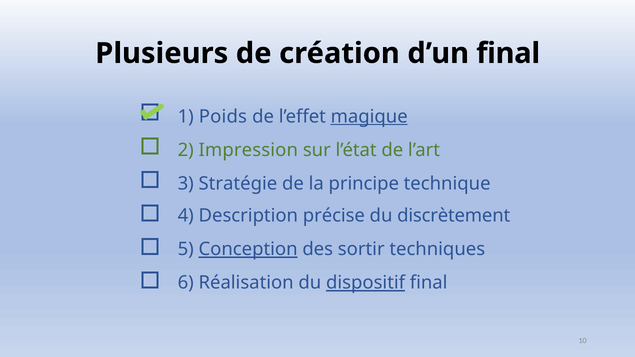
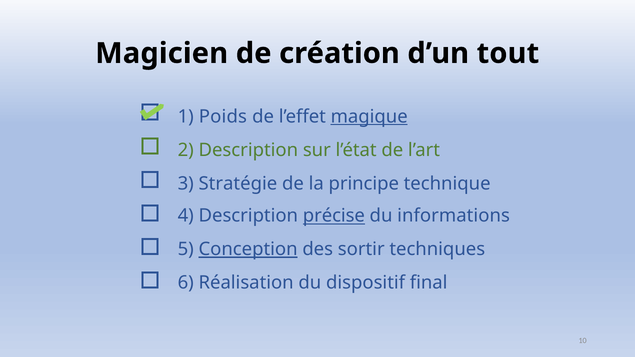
Plusieurs: Plusieurs -> Magicien (162, 53)
d’un final: final -> tout (508, 53)
2 Impression: Impression -> Description (248, 150)
précise underline: none -> present (334, 216)
discrètement: discrètement -> informations (454, 216)
dispositif underline: present -> none (366, 283)
